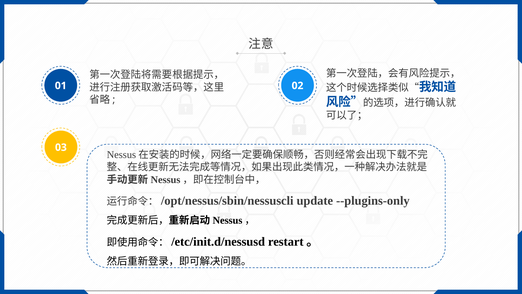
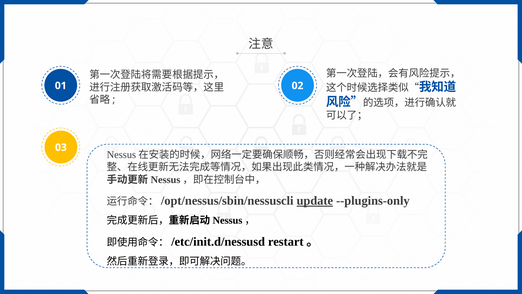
update underline: none -> present (315, 201)
